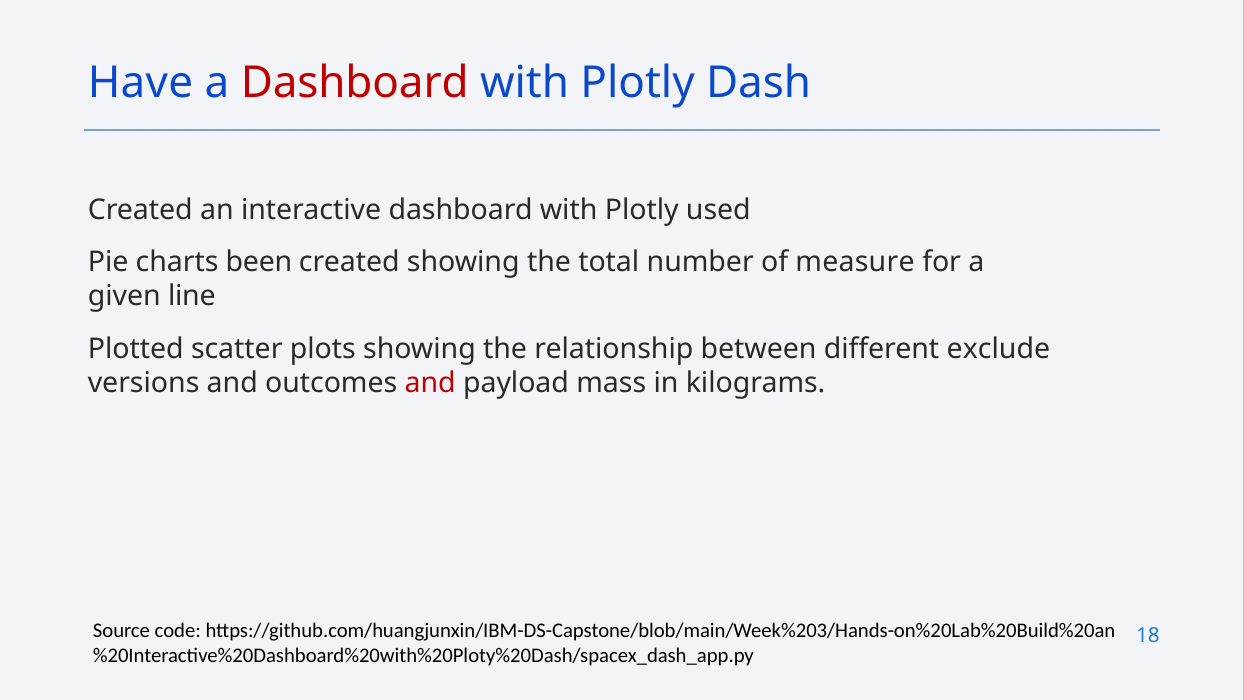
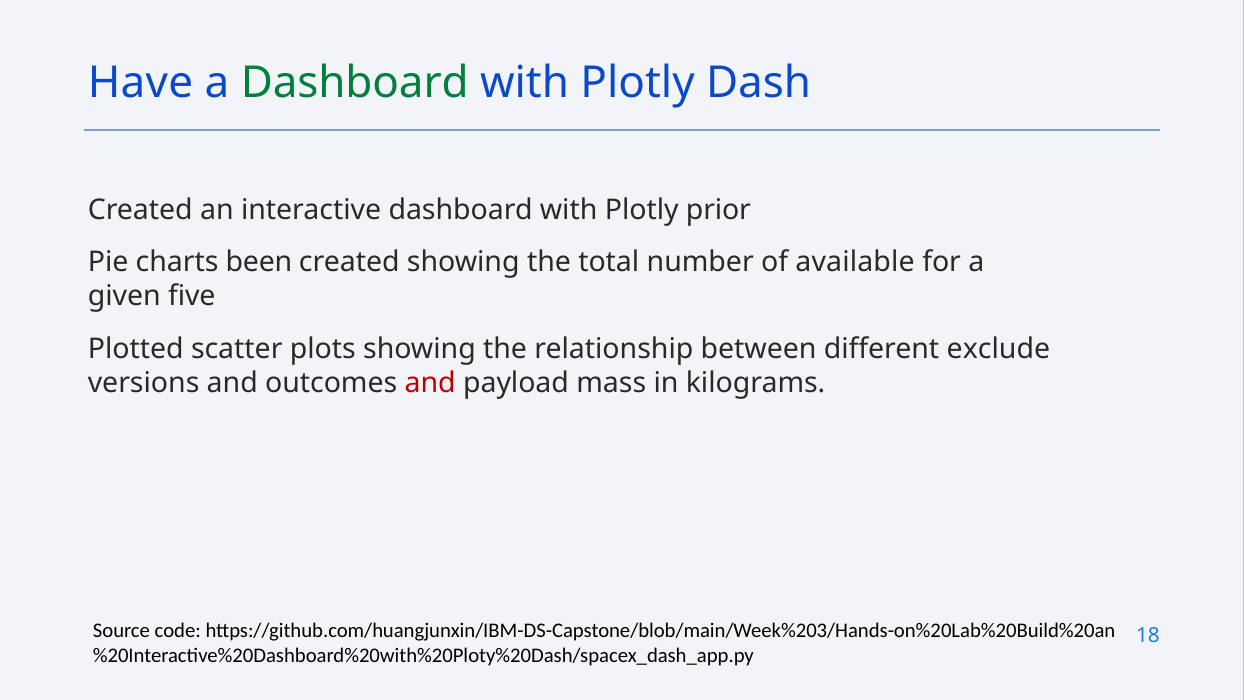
Dashboard colour: red -> green (355, 83)
used: used -> prior (718, 210)
measure: measure -> available (855, 262)
line: line -> five (192, 296)
